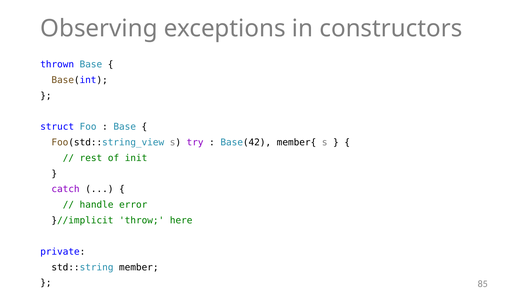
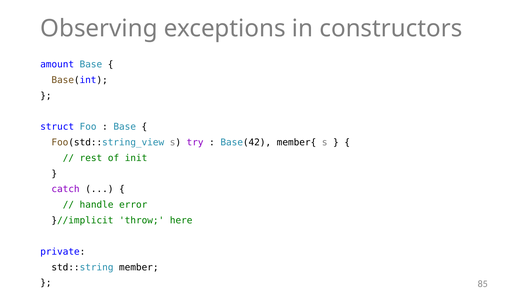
thrown: thrown -> amount (57, 64)
